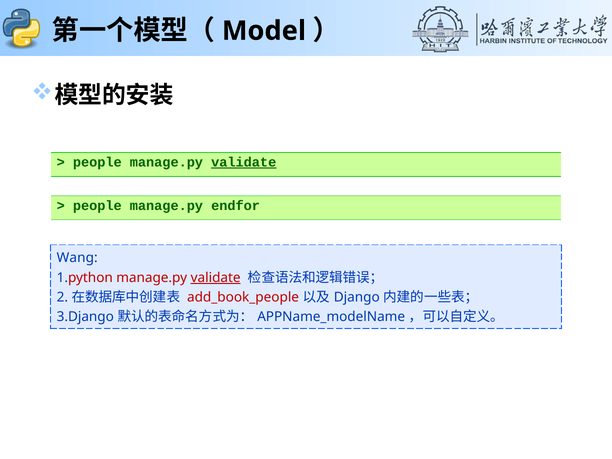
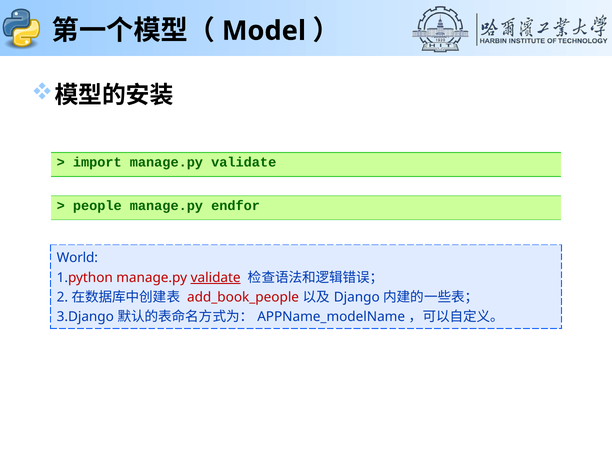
people: people -> import (97, 162)
validate underline: present -> none (244, 162)
Wang: Wang -> World (77, 258)
